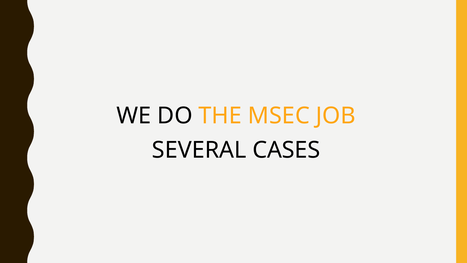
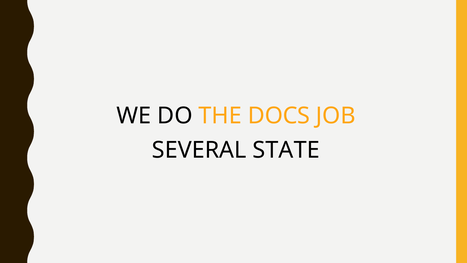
MSEC: MSEC -> DOCS (279, 116)
CASES: CASES -> STATE (286, 150)
